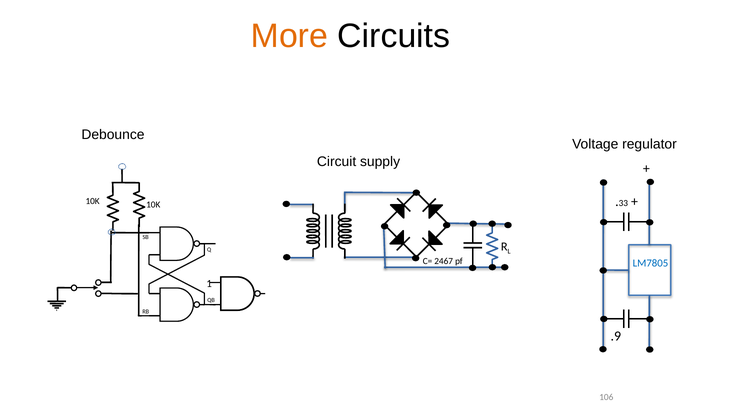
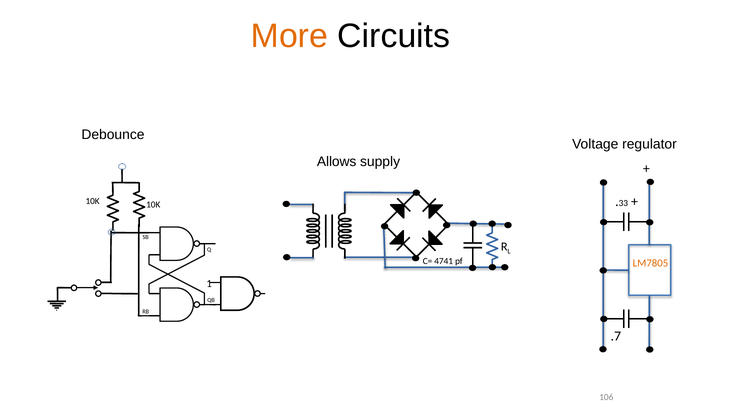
Circuit: Circuit -> Allows (337, 161)
2467: 2467 -> 4741 (444, 261)
LM7805 colour: blue -> orange (650, 263)
.9: .9 -> .7 (616, 336)
